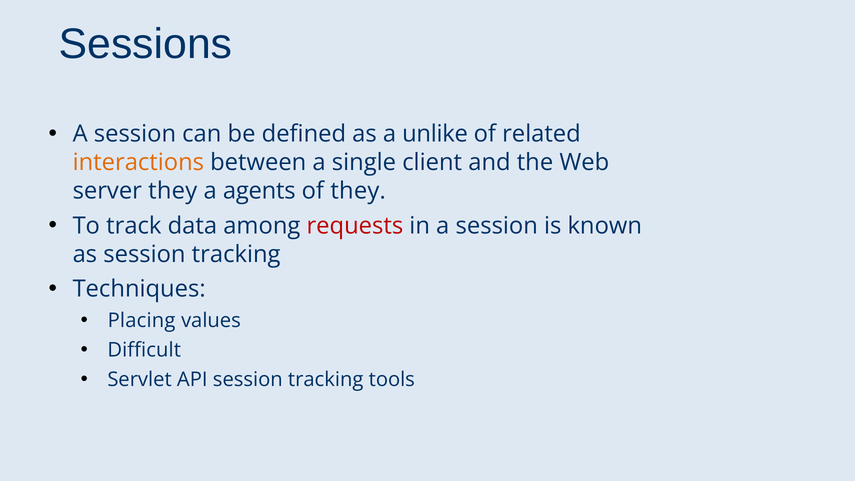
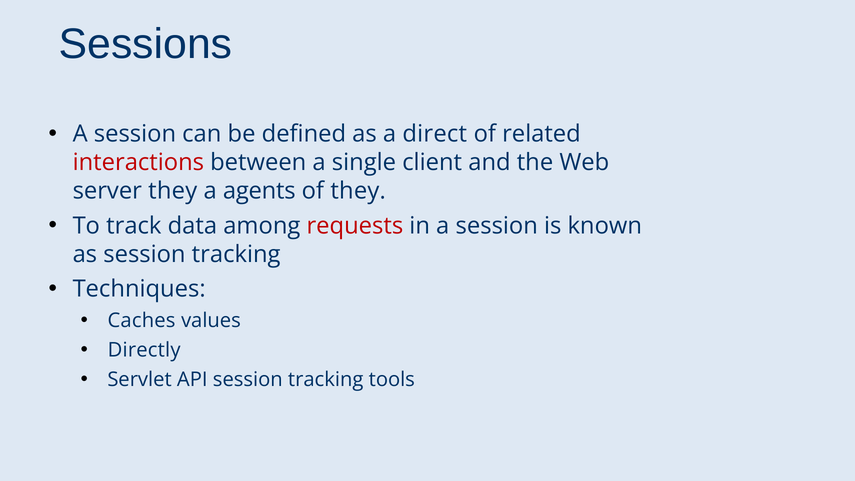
unlike: unlike -> direct (435, 134)
interactions colour: orange -> red (138, 163)
Placing: Placing -> Caches (142, 321)
Difficult: Difficult -> Directly (144, 350)
